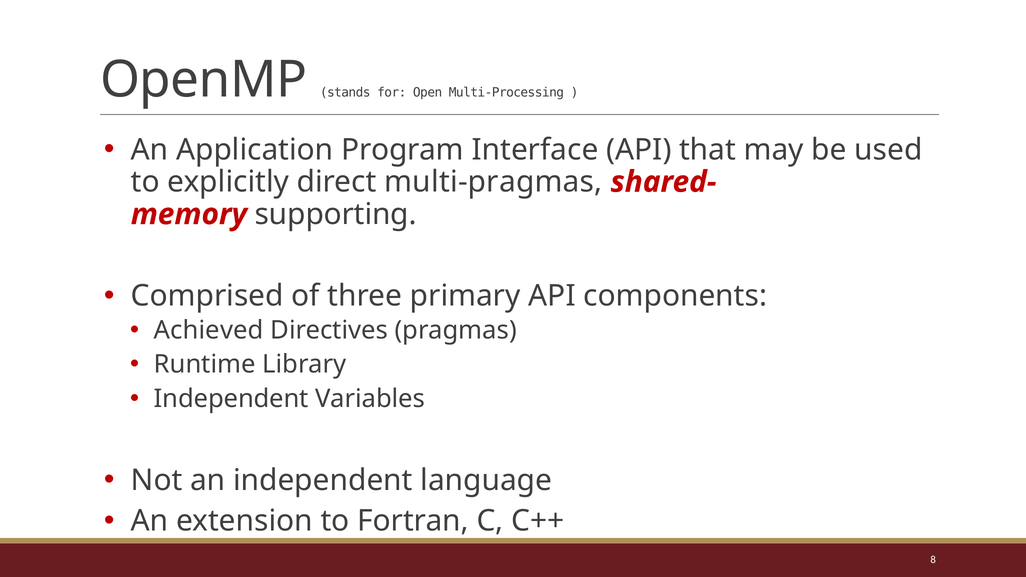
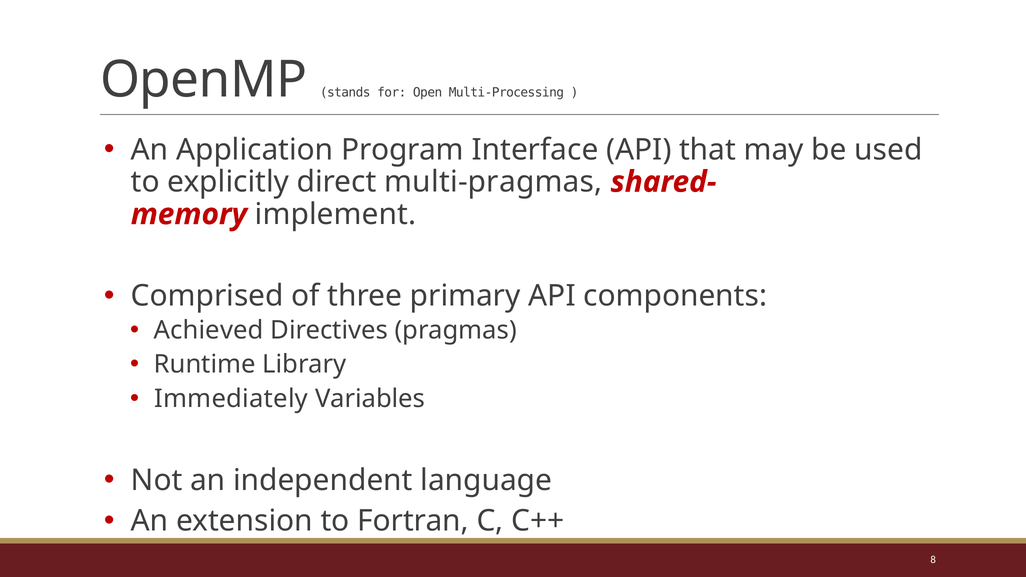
supporting: supporting -> implement (336, 214)
Independent: Independent -> Immediately (231, 399)
